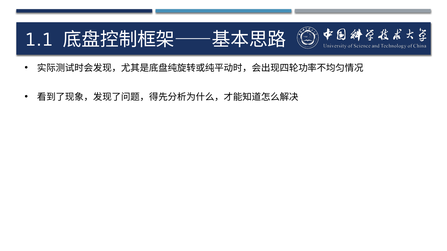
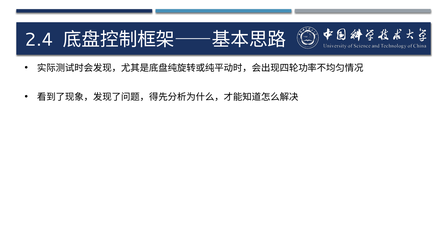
1.1: 1.1 -> 2.4 (39, 40)
